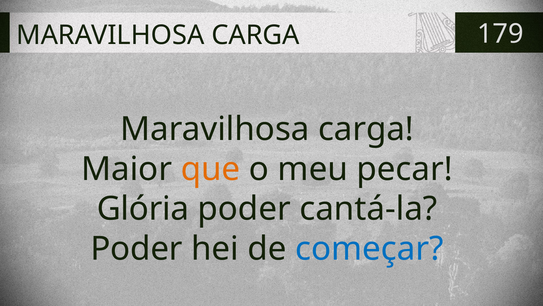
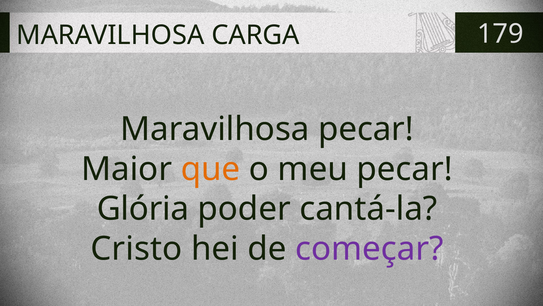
carga: carga -> pecar (366, 129)
Poder: Poder -> Cristo (136, 248)
começar colour: blue -> purple (369, 248)
